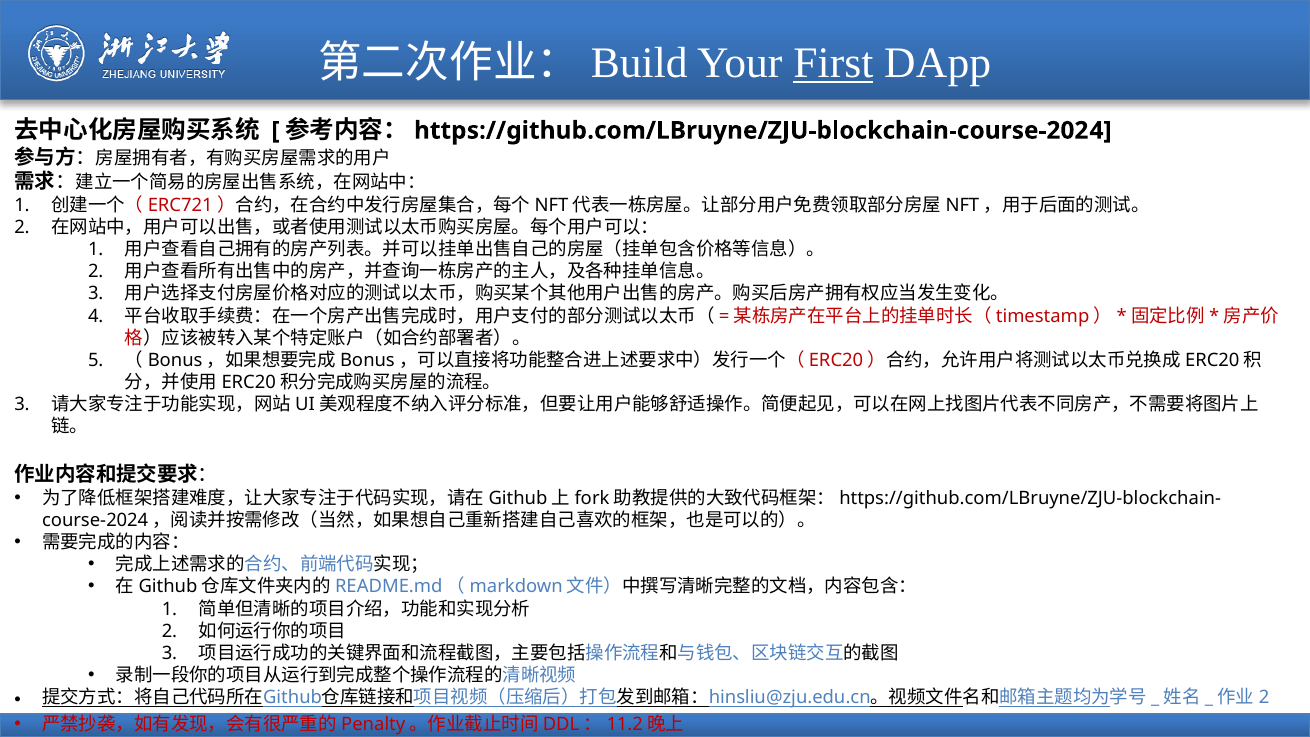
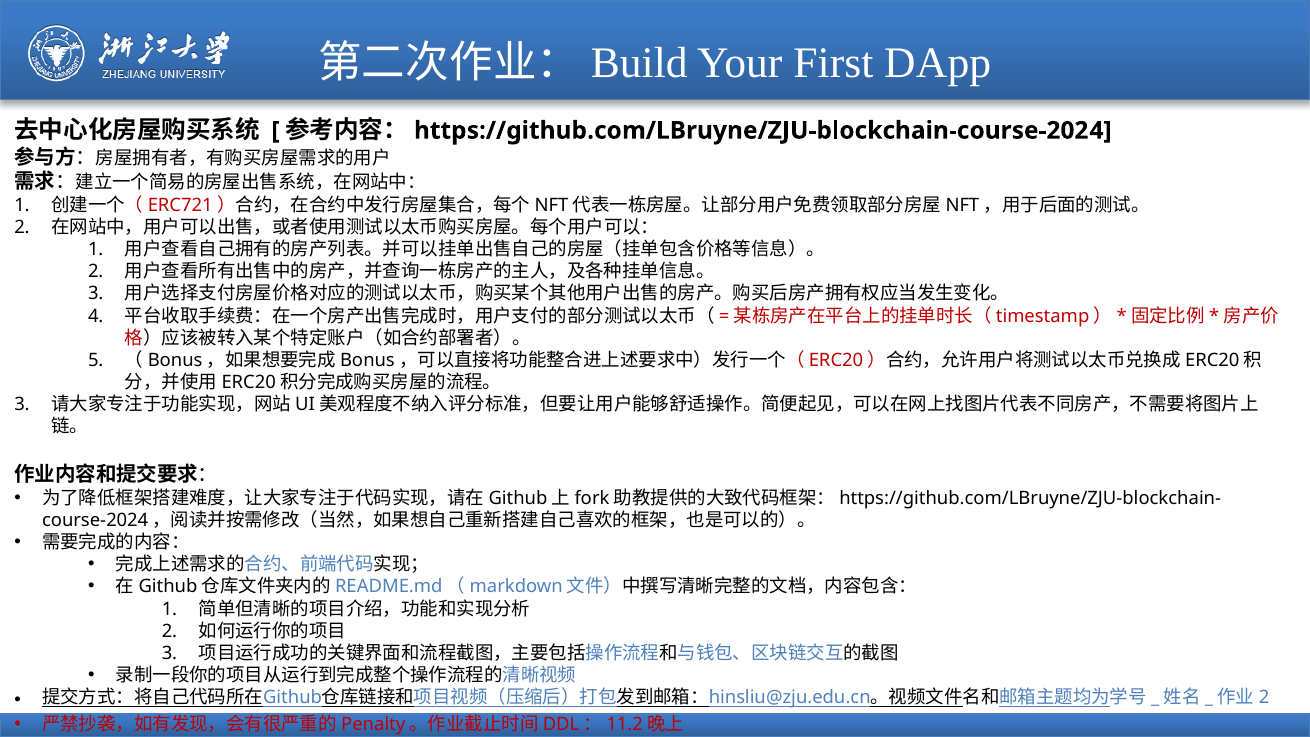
First underline: present -> none (833, 63)
